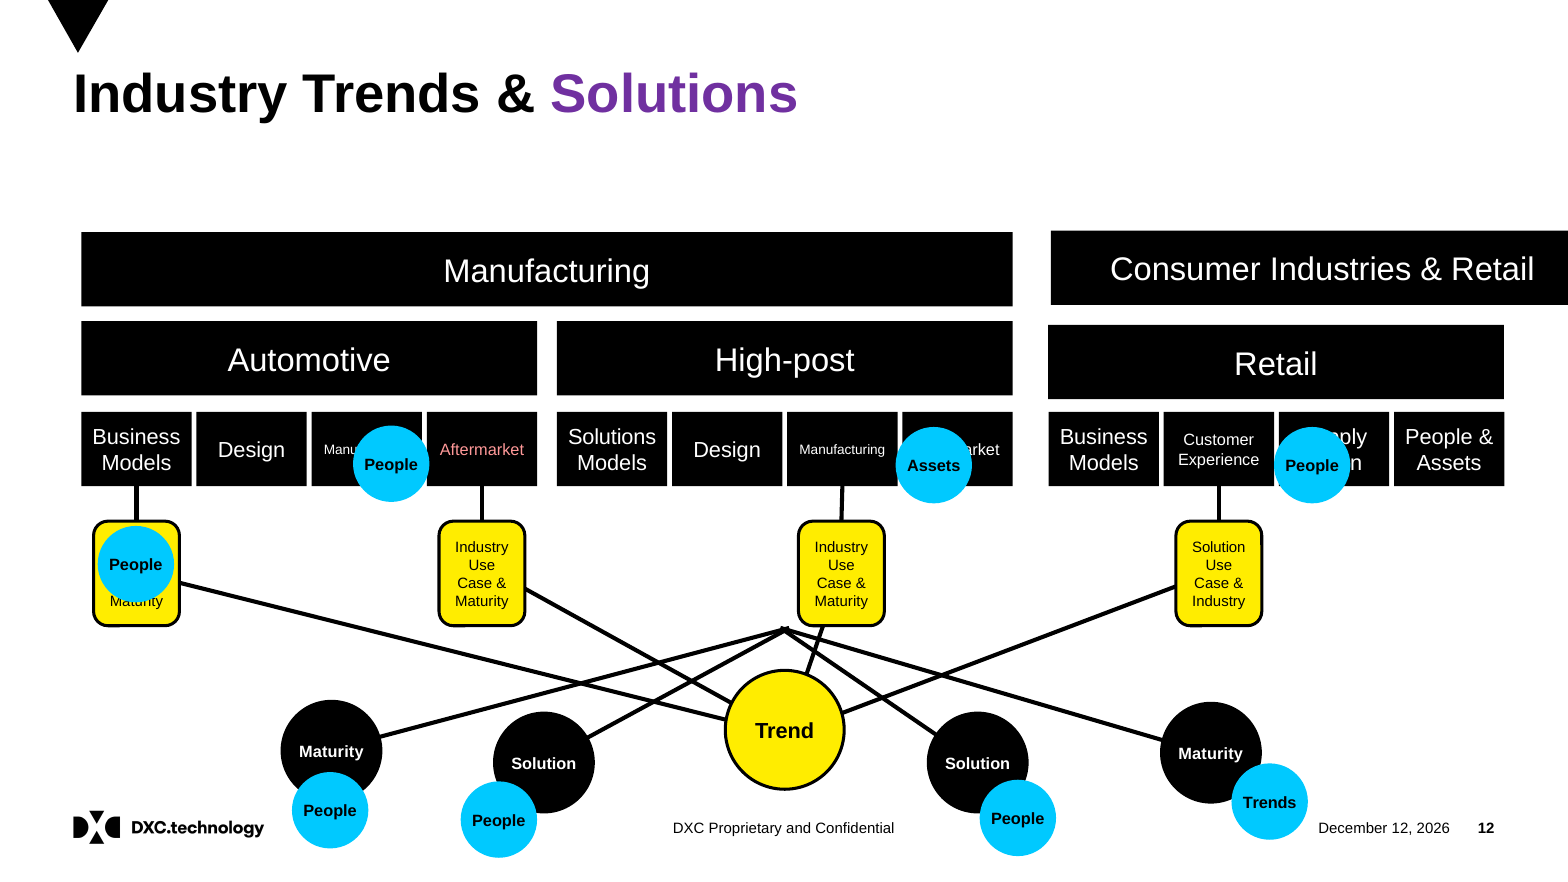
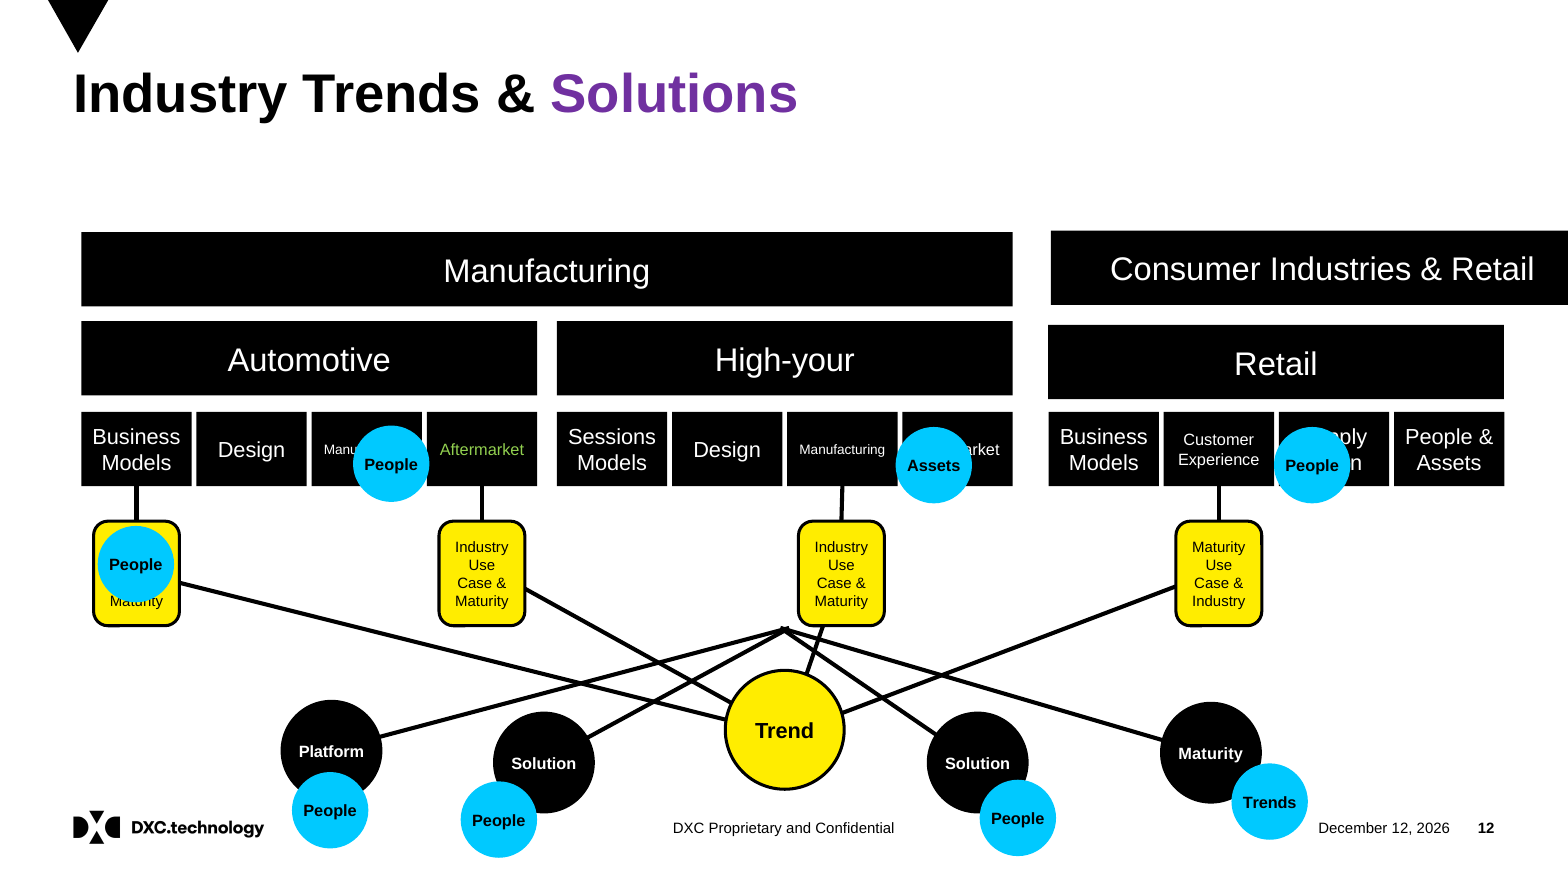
High-post: High-post -> High-your (785, 361)
Solutions: Solutions -> Sessions (612, 438)
Aftermarket colour: pink -> light green (482, 450)
Solution: Solution -> Maturity (1219, 547)
Maturity: Maturity -> Platform (331, 752)
